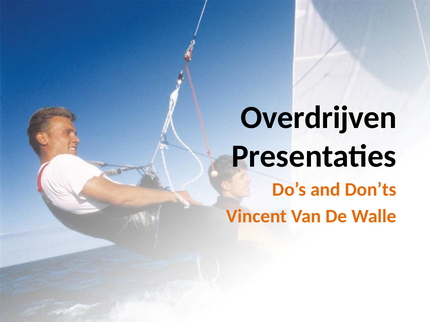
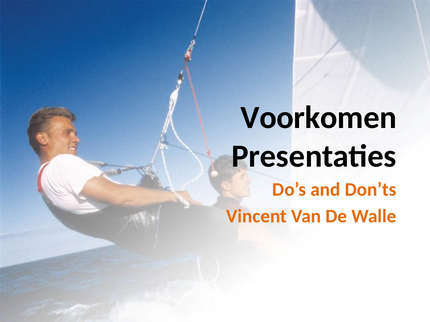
Overdrijven: Overdrijven -> Voorkomen (319, 118)
